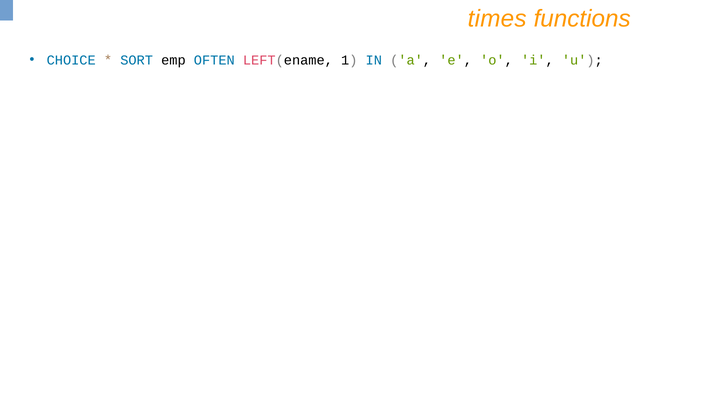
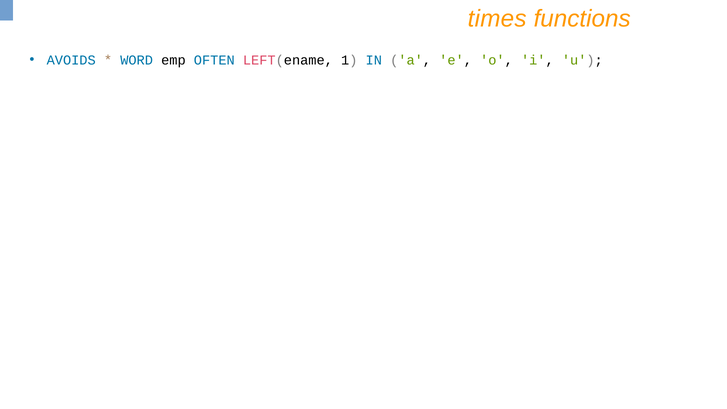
CHOICE: CHOICE -> AVOIDS (71, 60)
SORT: SORT -> WORD (137, 60)
